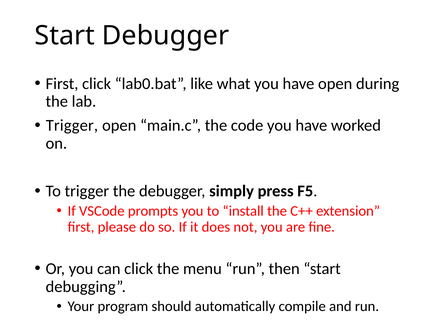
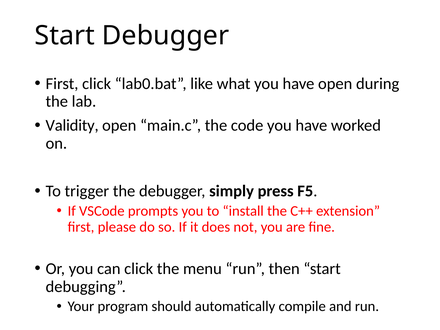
Trigger: Trigger -> Validity (72, 125)
